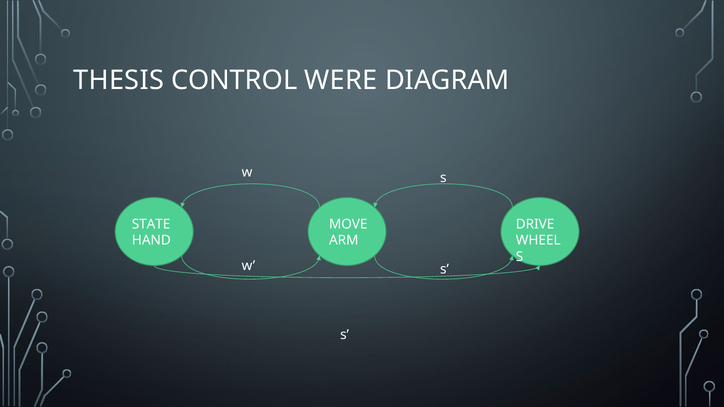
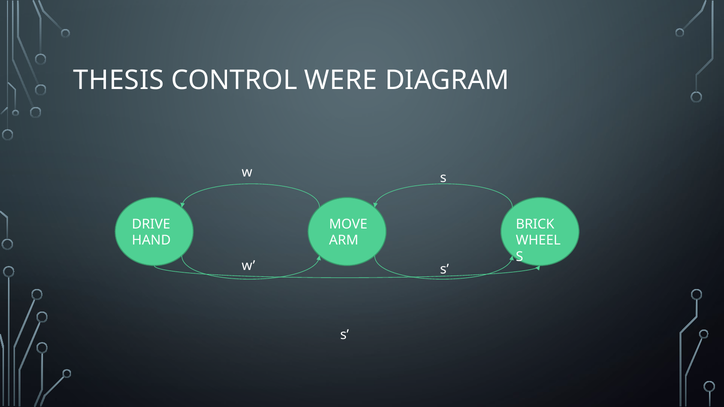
STATE: STATE -> DRIVE (151, 224)
DRIVE: DRIVE -> BRICK (535, 224)
